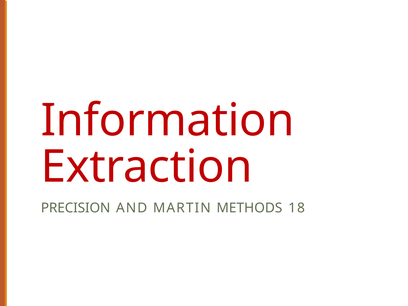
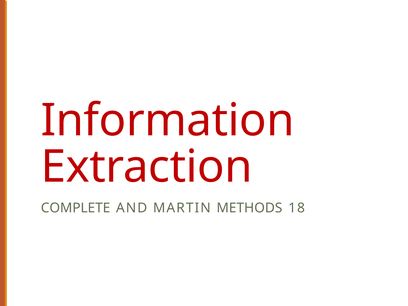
PRECISION: PRECISION -> COMPLETE (76, 208)
